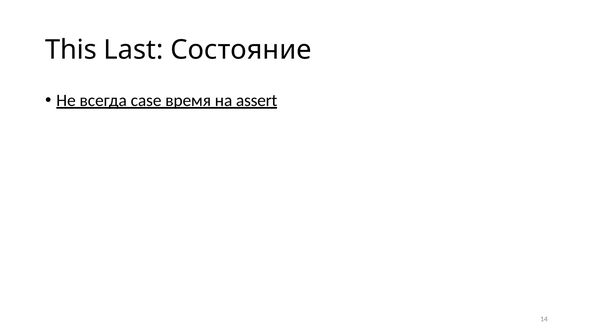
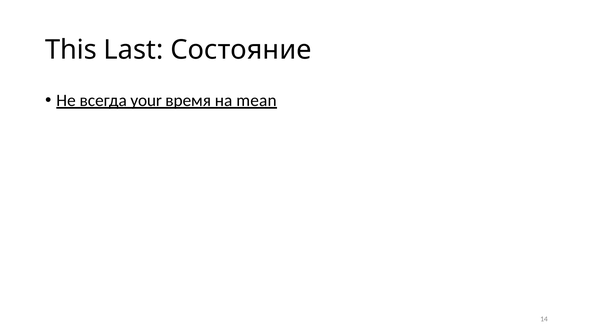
case: case -> your (146, 100)
assert: assert -> mean (256, 100)
